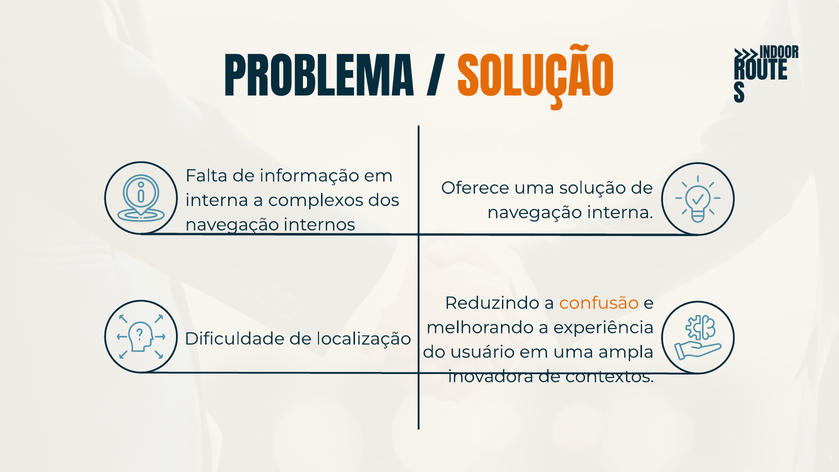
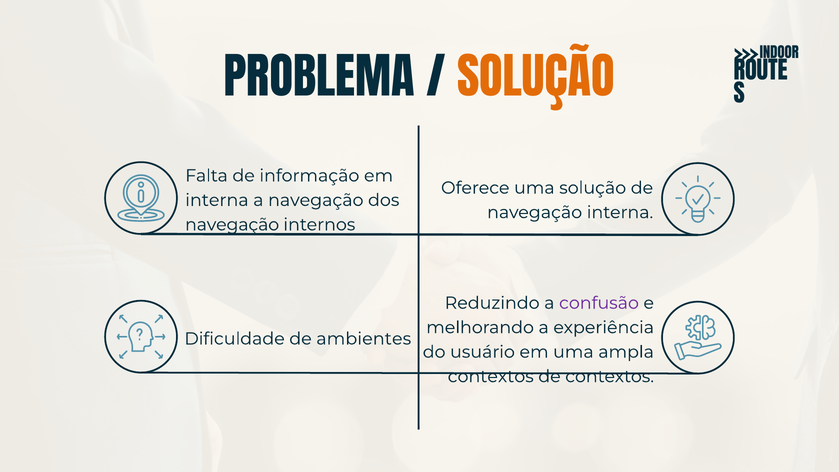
a complexos: complexos -> navegação (316, 200)
confusão colour: orange -> purple (599, 303)
localização: localização -> ambientes (364, 339)
inovadora: inovadora -> contextos (491, 376)
